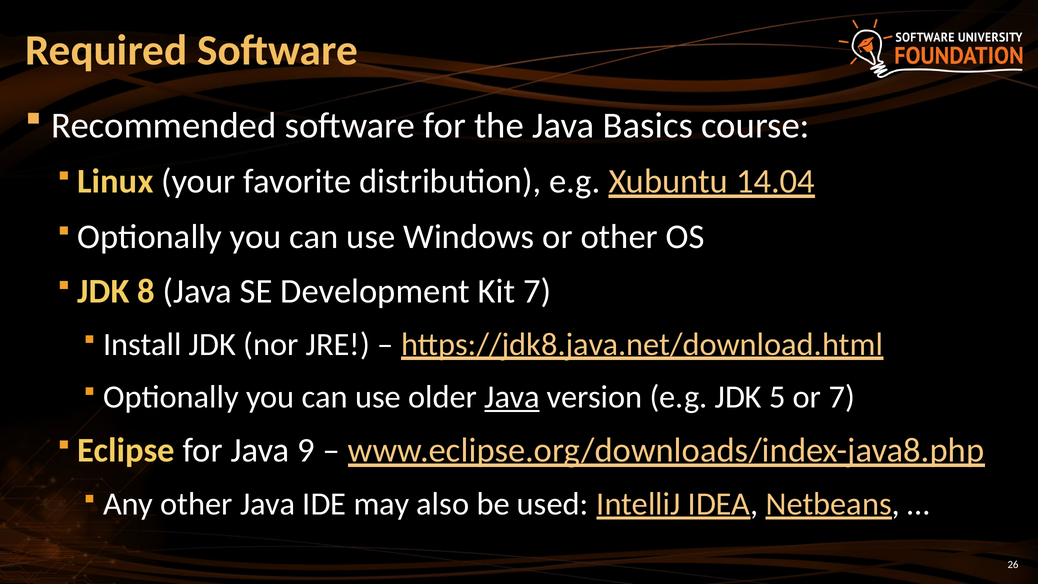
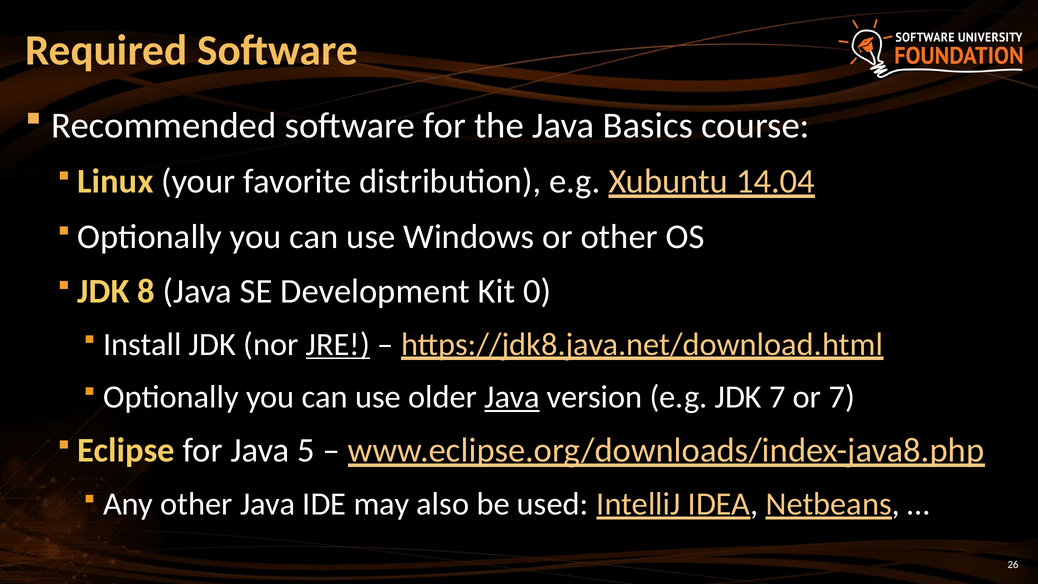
Kit 7: 7 -> 0 (537, 291)
JRE underline: none -> present (338, 344)
JDK 5: 5 -> 7 (777, 397)
9: 9 -> 5 (306, 450)
